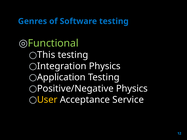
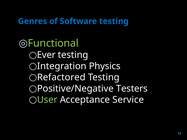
This: This -> Ever (46, 55)
Application: Application -> Refactored (61, 77)
Positive/Negative Physics: Physics -> Testers (132, 89)
User colour: yellow -> light green (47, 100)
